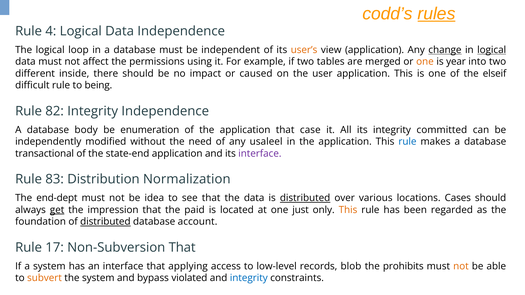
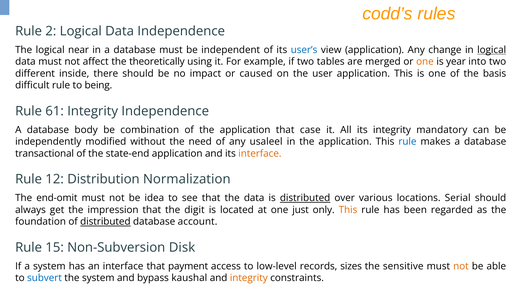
rules underline: present -> none (436, 14)
4: 4 -> 2 (51, 31)
loop: loop -> near (79, 50)
user’s colour: orange -> blue (304, 50)
change underline: present -> none (445, 50)
permissions: permissions -> theoretically (157, 62)
elseif: elseif -> basis (495, 74)
82: 82 -> 61 (55, 111)
enumeration: enumeration -> combination (150, 130)
committed: committed -> mandatory (442, 130)
interface colour: purple -> orange (260, 154)
83: 83 -> 12 (55, 179)
end-dept: end-dept -> end-omit (57, 198)
Cases: Cases -> Serial (458, 198)
get underline: present -> none (57, 210)
paid: paid -> digit (194, 210)
17: 17 -> 15 (55, 248)
Non-Subversion That: That -> Disk (182, 248)
applying: applying -> payment (188, 266)
blob: blob -> sizes (351, 266)
prohibits: prohibits -> sensitive (403, 266)
subvert colour: orange -> blue (44, 278)
violated: violated -> kaushal (189, 278)
integrity colour: blue -> orange (249, 278)
